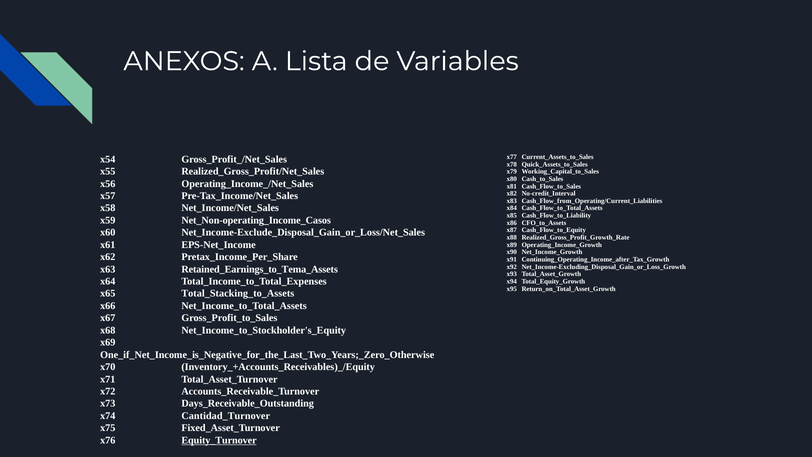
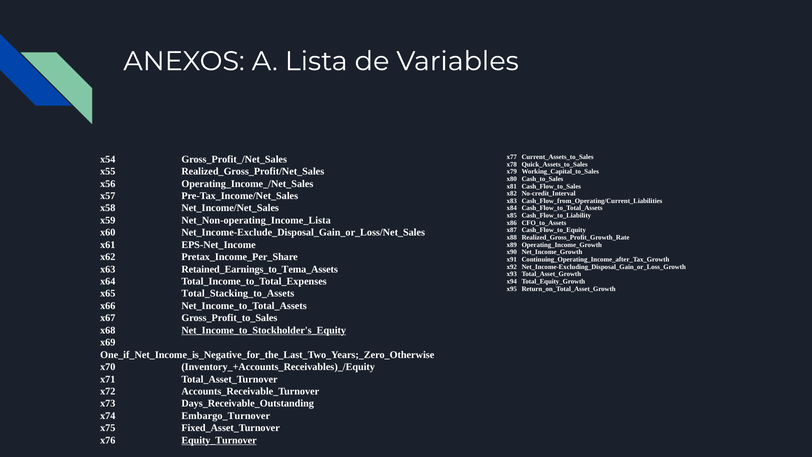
Net_Non-operating_Income_Casos: Net_Non-operating_Income_Casos -> Net_Non-operating_Income_Lista (256, 220)
Net_Income_to_Stockholder's_Equity underline: none -> present (264, 330)
Cantidad_Turnover: Cantidad_Turnover -> Embargo_Turnover (226, 416)
